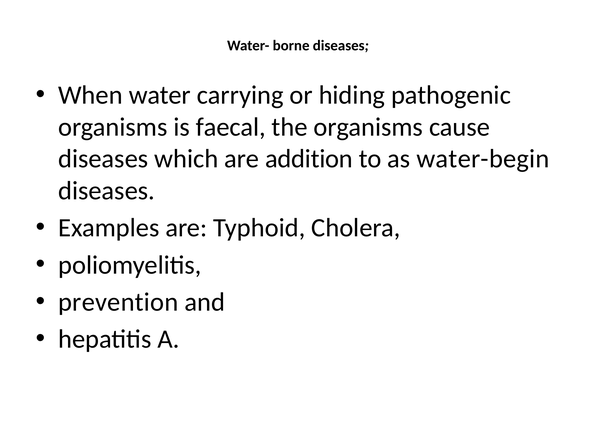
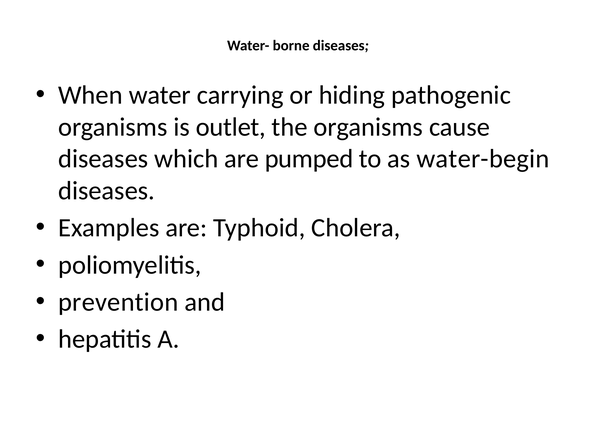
faecal: faecal -> outlet (231, 127)
addition: addition -> pumped (309, 159)
